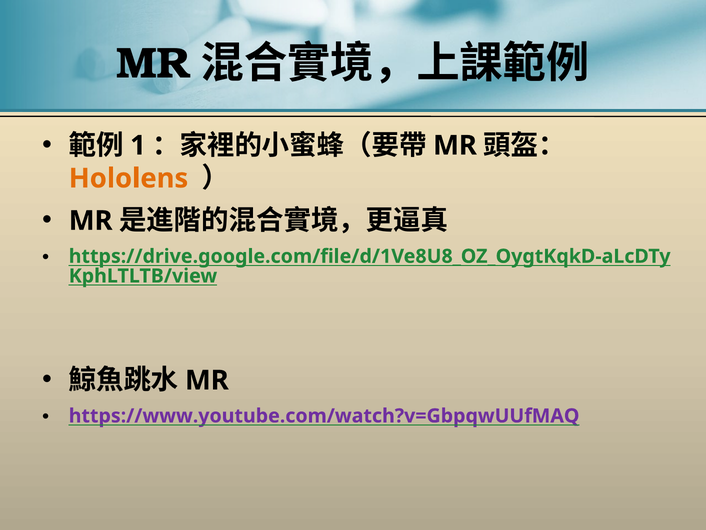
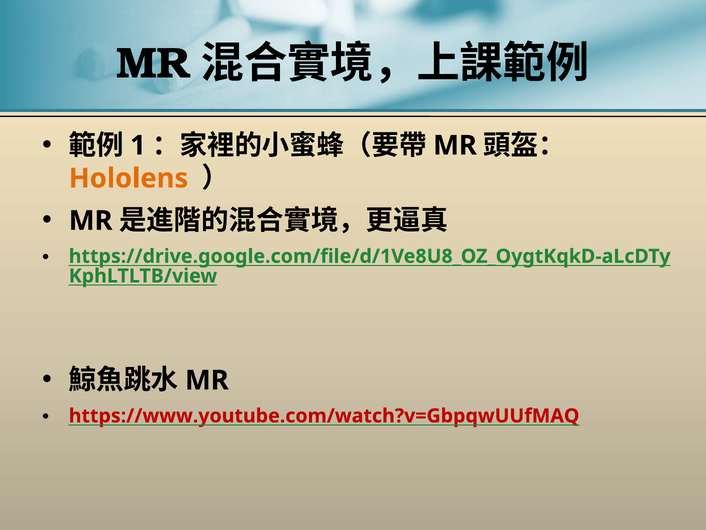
https://www.youtube.com/watch?v=GbpqwUUfMAQ colour: purple -> red (324, 416)
